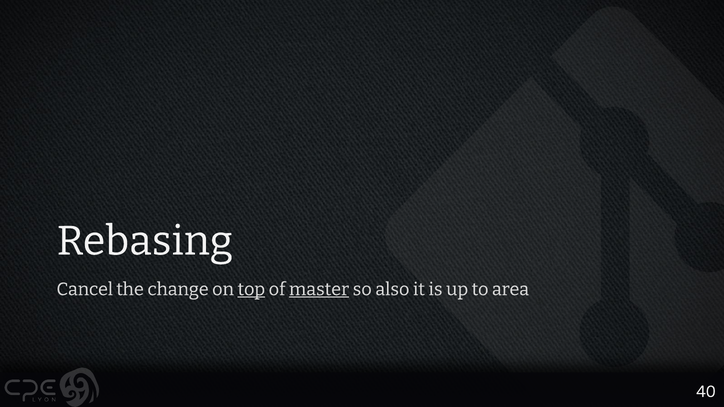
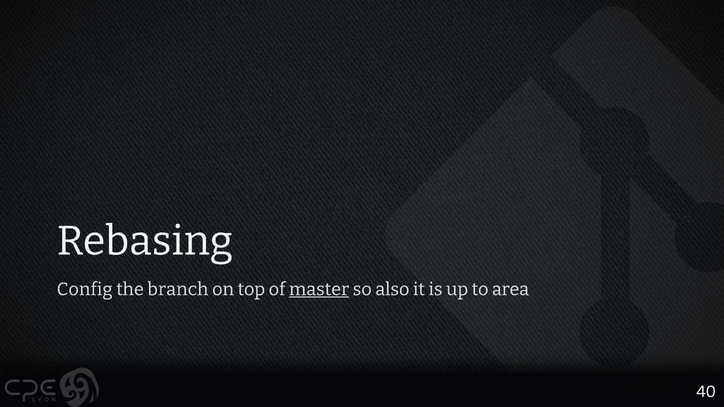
Cancel: Cancel -> Config (85, 289)
change: change -> branch (178, 289)
top underline: present -> none (251, 289)
